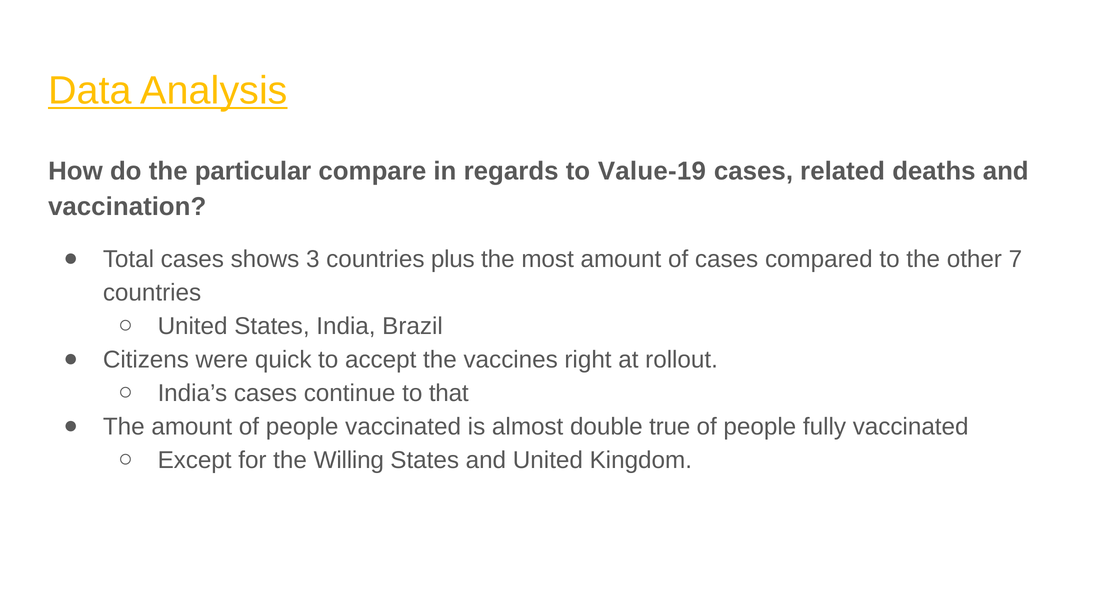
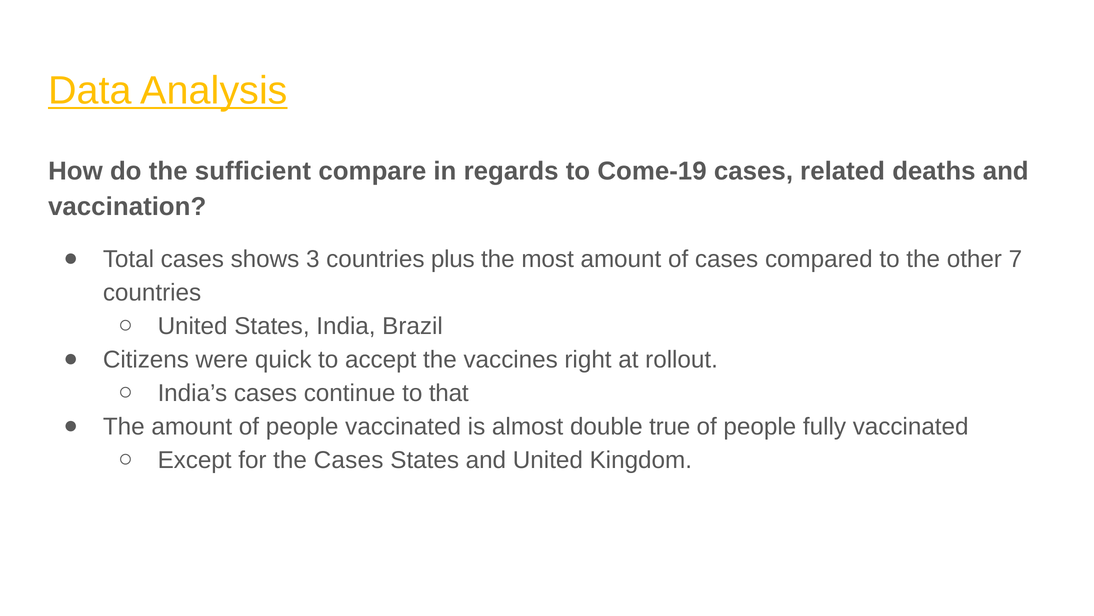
particular: particular -> sufficient (253, 171)
Value-19: Value-19 -> Come-19 (652, 171)
the Willing: Willing -> Cases (349, 460)
